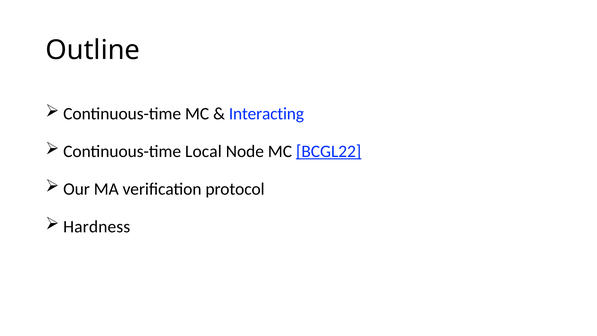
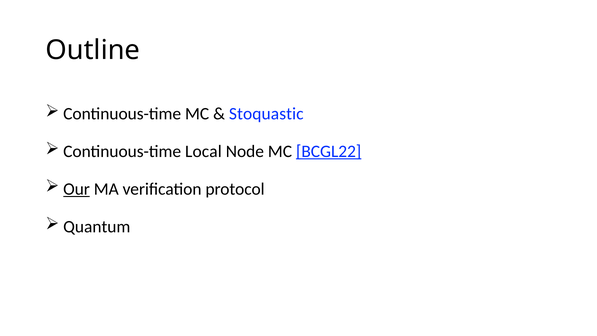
Interacting: Interacting -> Stoquastic (266, 114)
Our underline: none -> present (77, 189)
Hardness: Hardness -> Quantum (97, 226)
